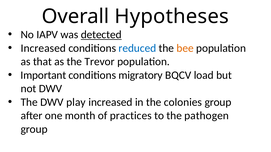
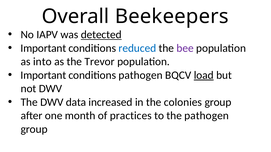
Hypotheses: Hypotheses -> Beekeepers (172, 17)
Increased: Increased -> Important (43, 48)
bee colour: orange -> purple (185, 48)
that: that -> into (42, 62)
conditions migratory: migratory -> pathogen (141, 75)
load underline: none -> present (204, 75)
play: play -> data (76, 102)
